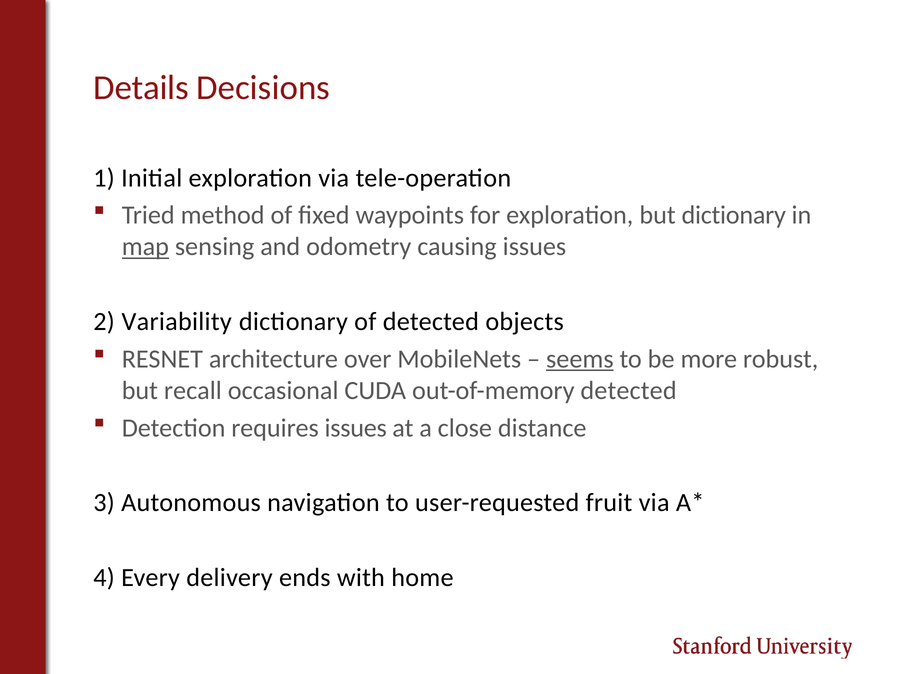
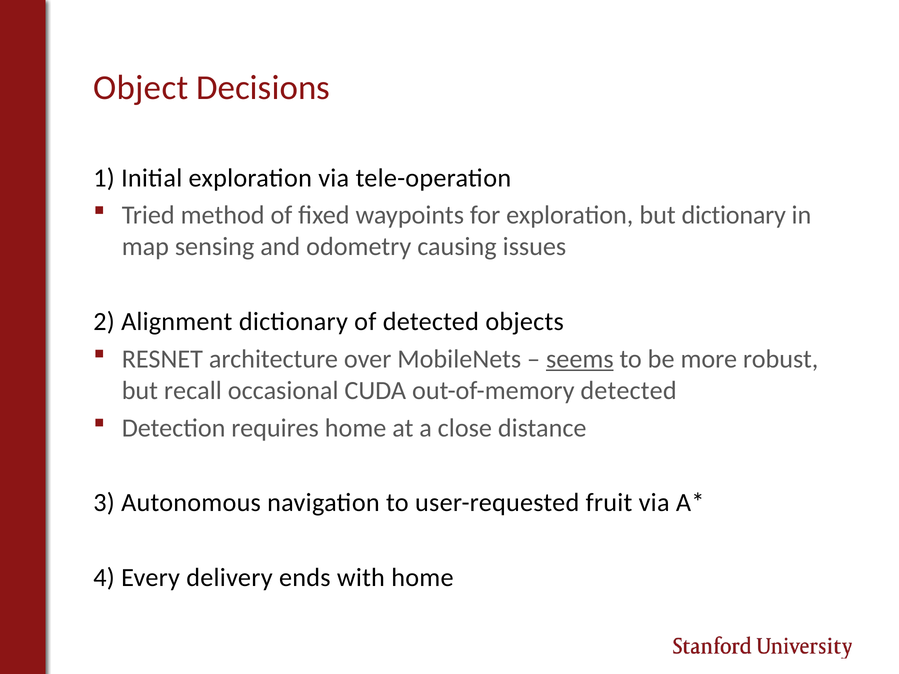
Details: Details -> Object (141, 88)
map underline: present -> none (145, 247)
Variability: Variability -> Alignment (177, 322)
requires issues: issues -> home (356, 428)
